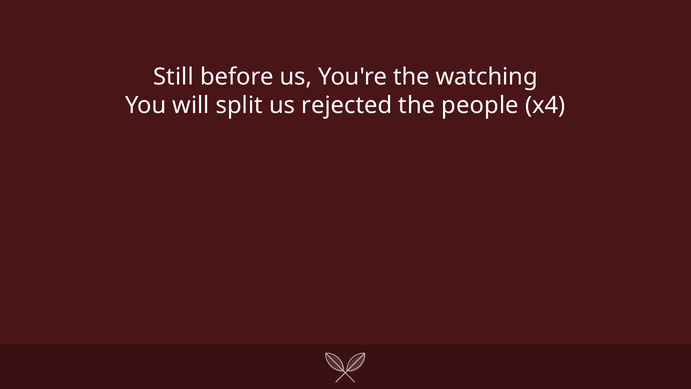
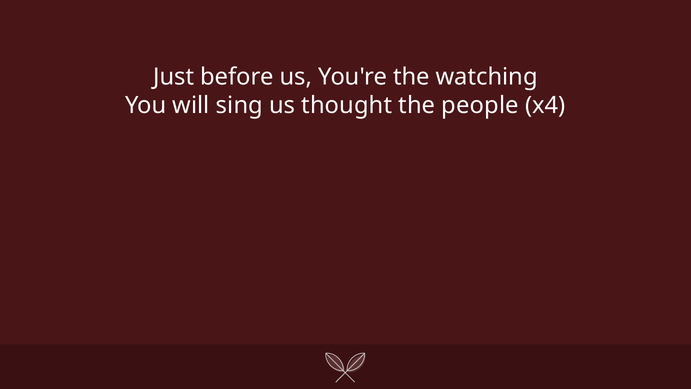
Still: Still -> Just (174, 77)
split: split -> sing (239, 105)
rejected: rejected -> thought (347, 105)
